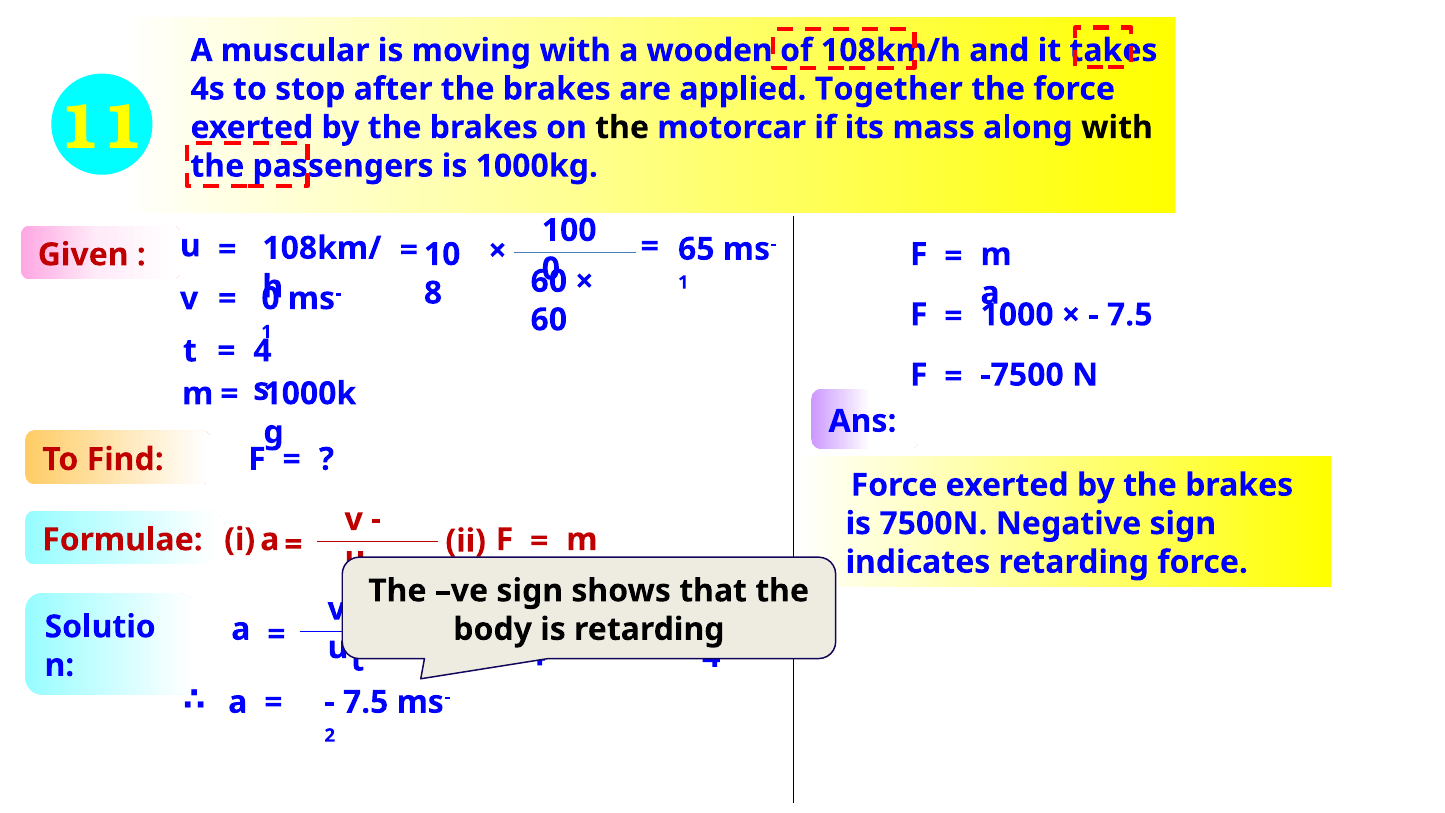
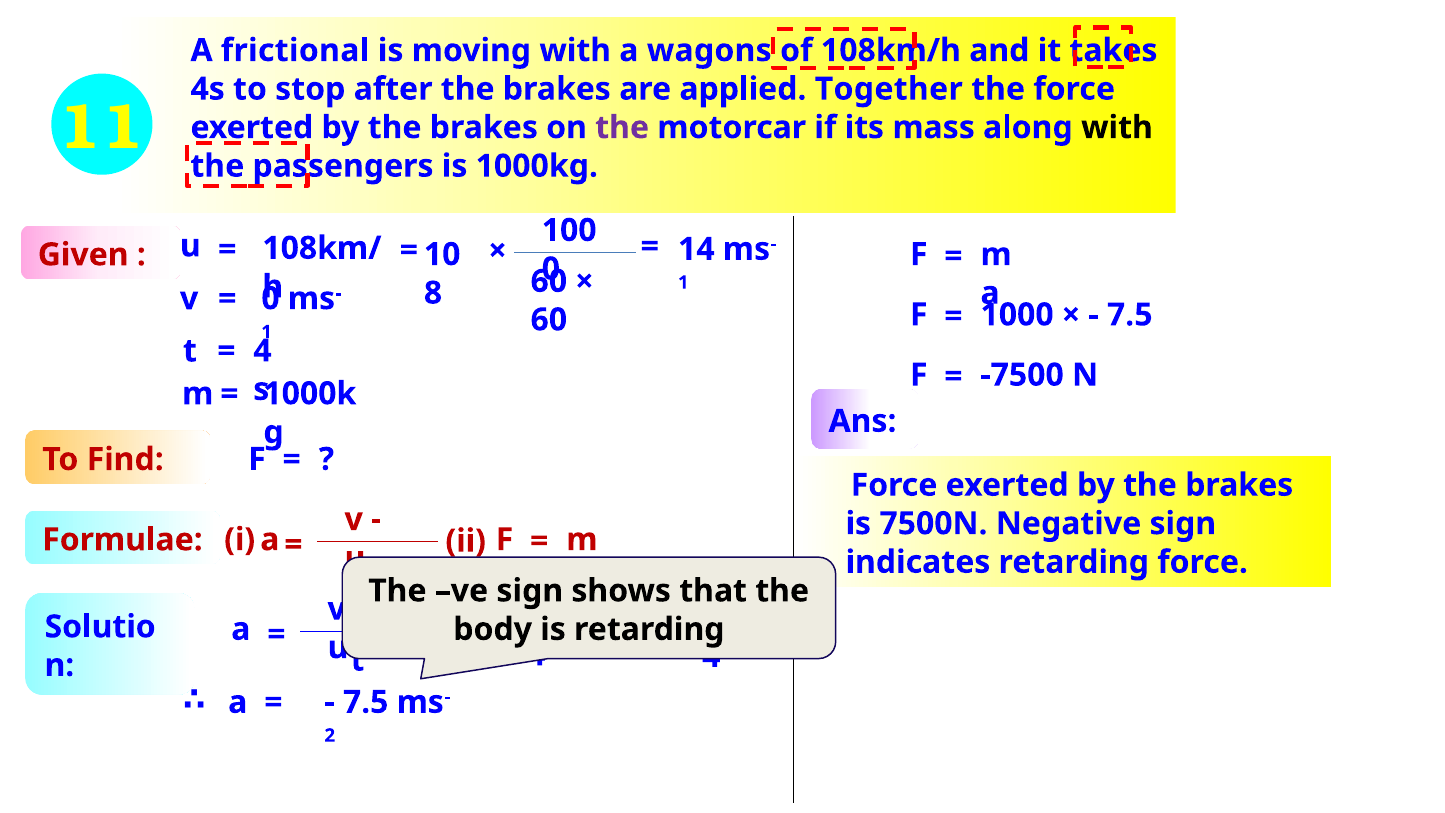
muscular: muscular -> frictional (295, 51)
wooden: wooden -> wagons (709, 51)
the colour: black -> purple (622, 128)
65: 65 -> 14 (696, 249)
